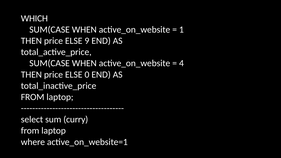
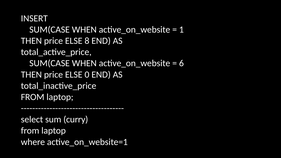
WHICH: WHICH -> INSERT (34, 18)
9: 9 -> 8 (87, 41)
4: 4 -> 6 (181, 63)
